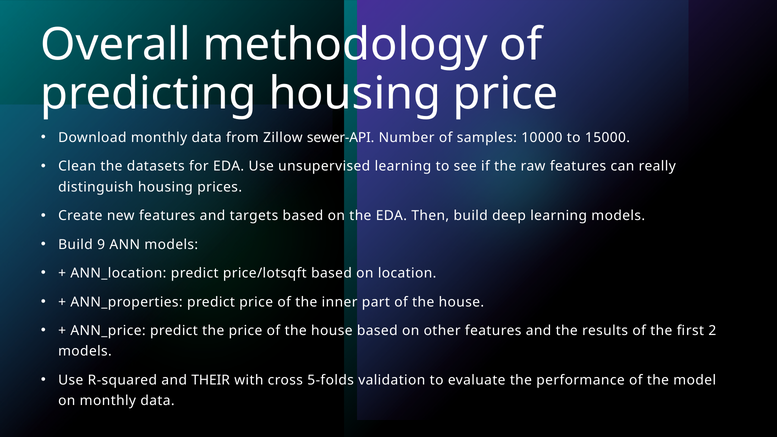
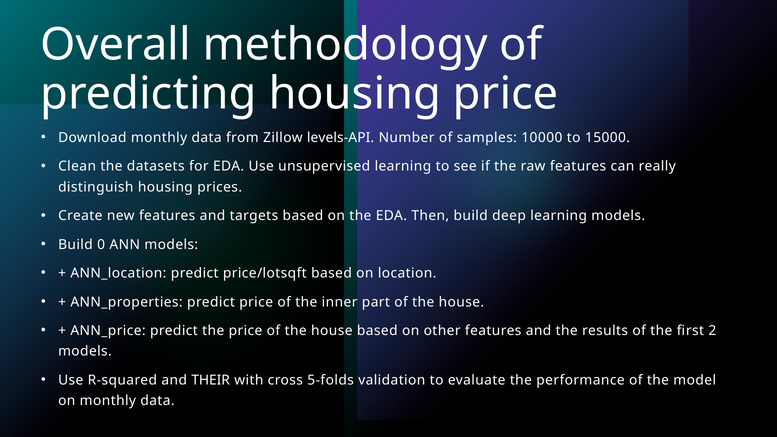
sewer-API: sewer-API -> levels-API (341, 138)
9: 9 -> 0 (101, 245)
